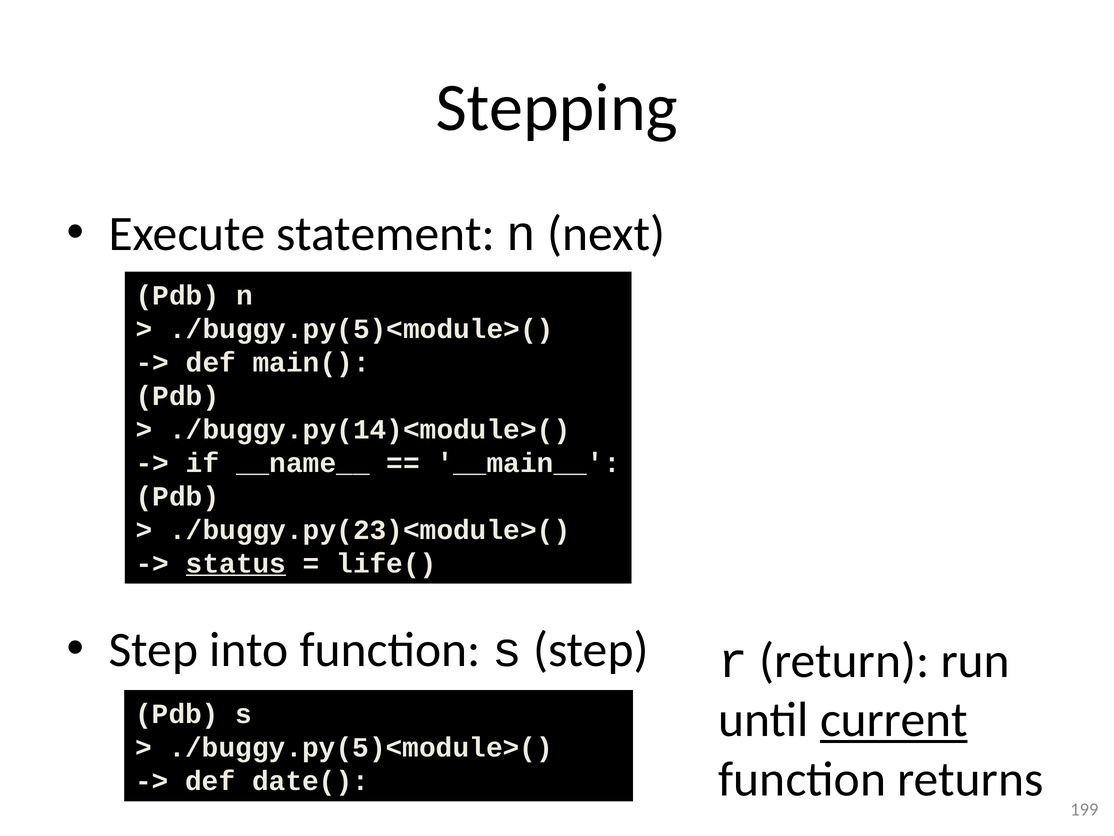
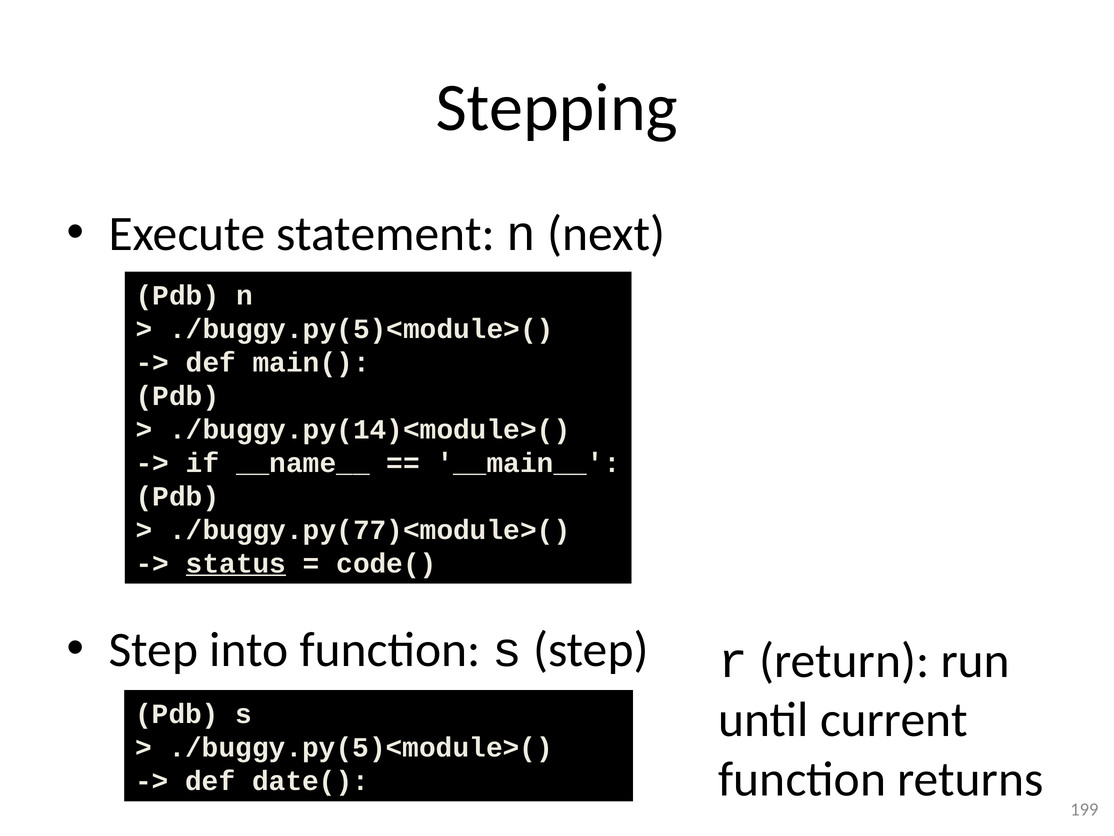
./buggy.py(23)<module>(: ./buggy.py(23)<module>( -> ./buggy.py(77)<module>( (370, 530)
life(: life( -> code( (386, 563)
current underline: present -> none (894, 720)
